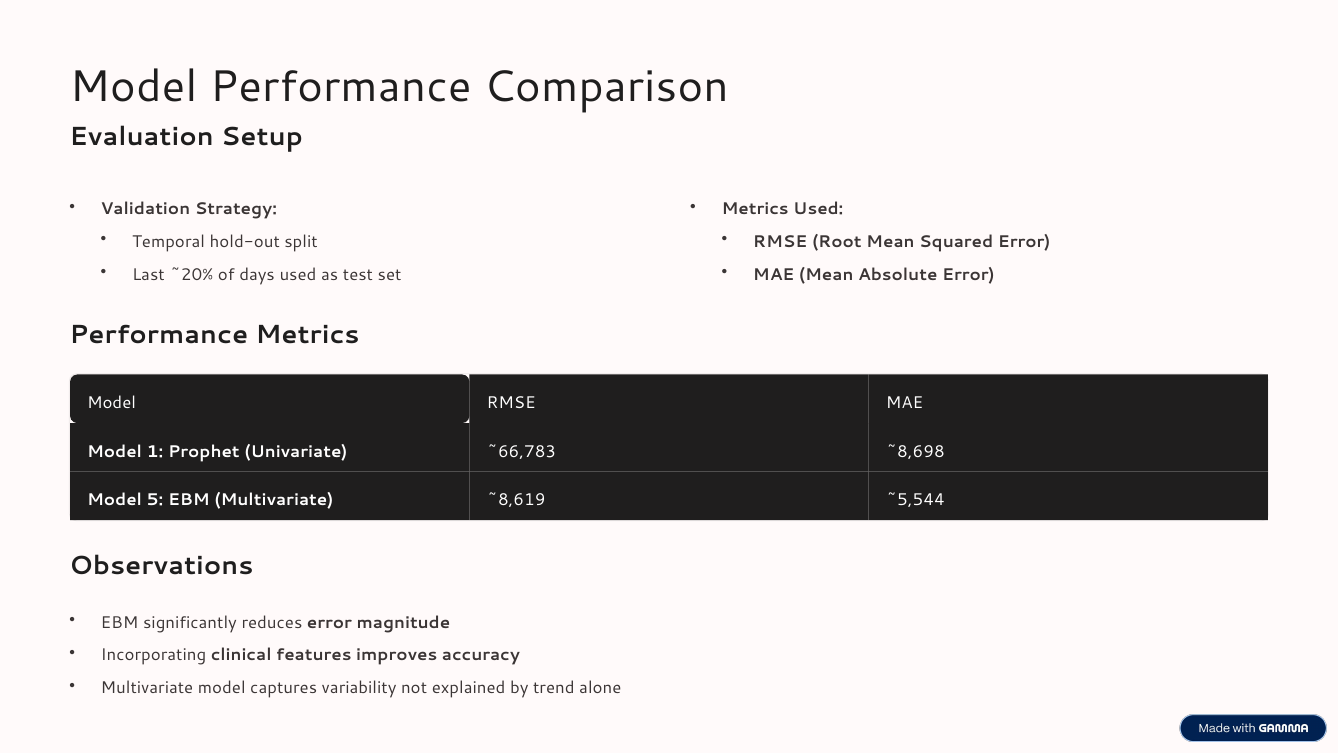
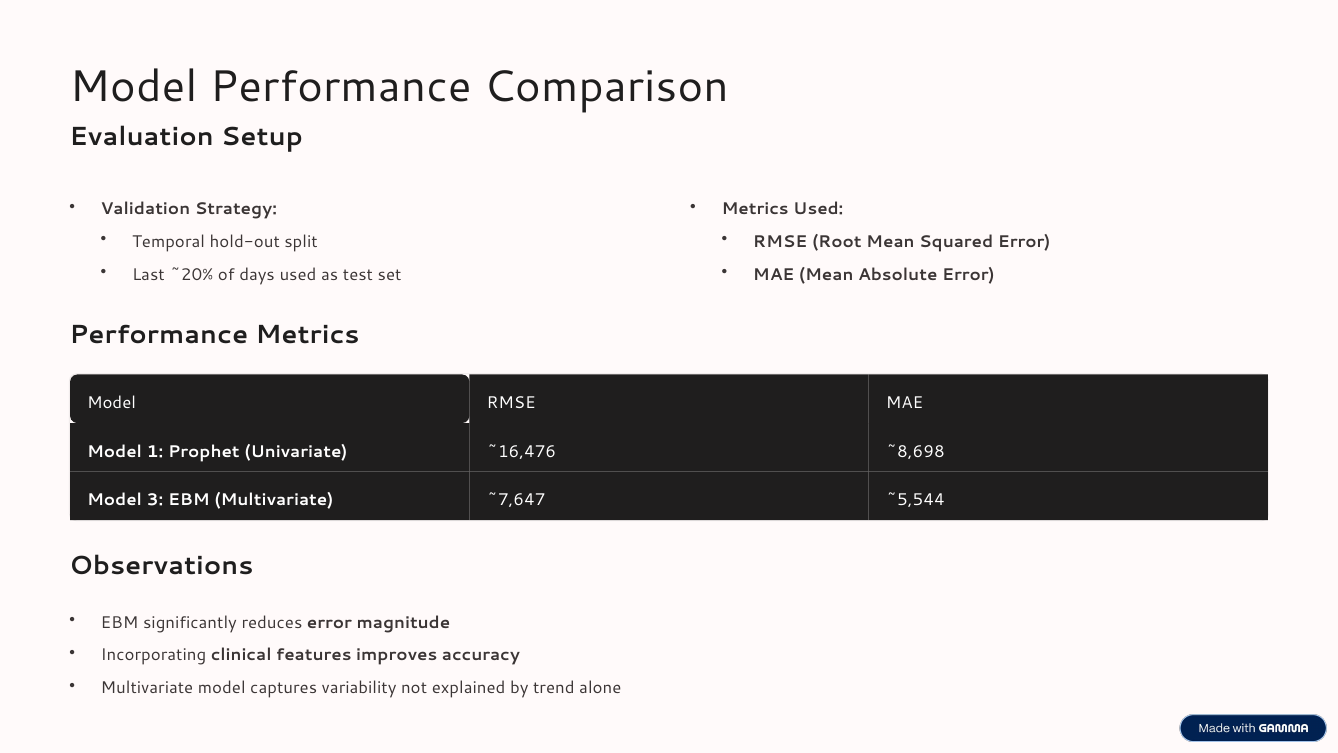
~66,783: ~66,783 -> ~16,476 (521, 451)
5: 5 -> 3 (155, 500)
~8,619: ~8,619 -> ~7,647 (516, 500)
